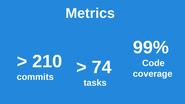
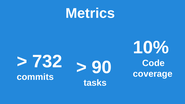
99%: 99% -> 10% (151, 48)
210: 210 -> 732 (47, 61)
74: 74 -> 90 (102, 67)
